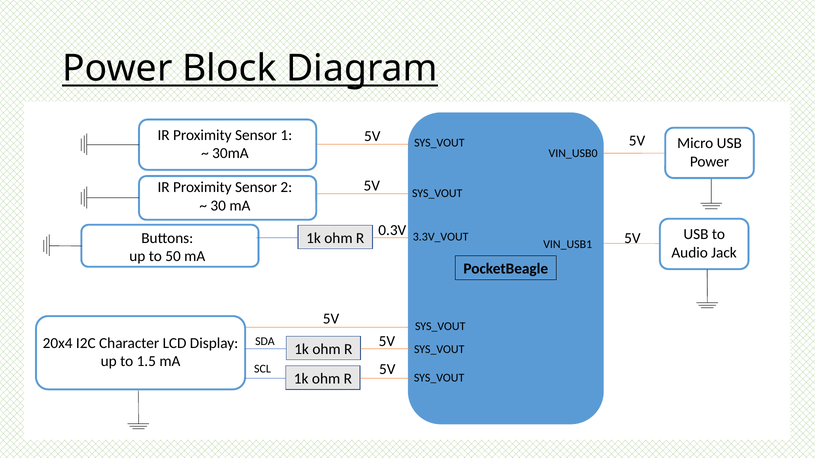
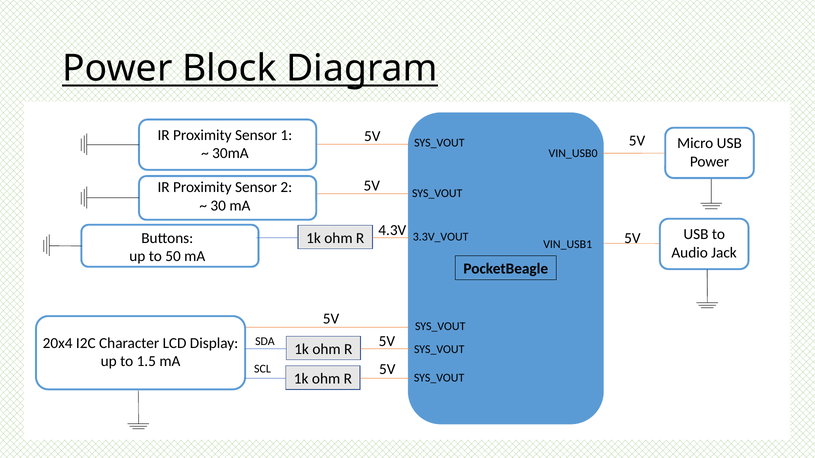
0.3V: 0.3V -> 4.3V (392, 230)
